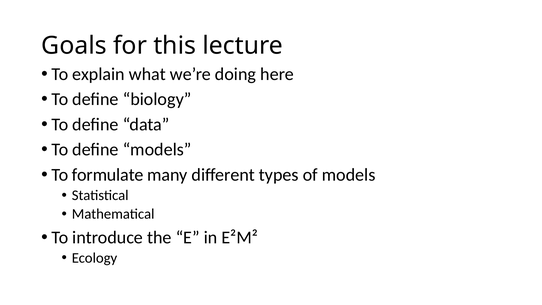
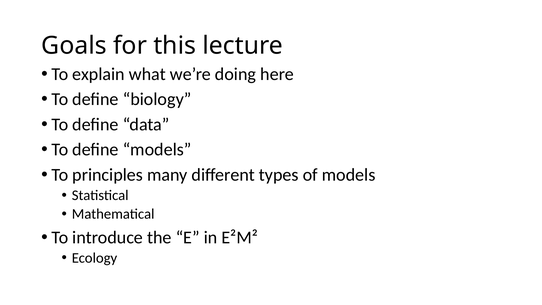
formulate: formulate -> principles (108, 175)
